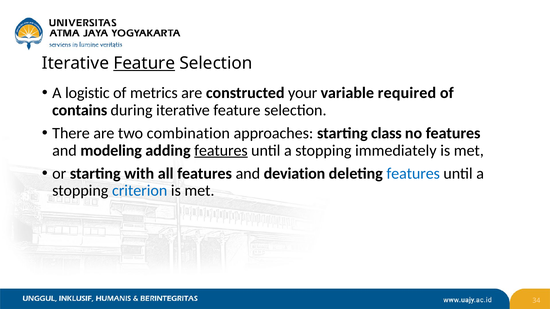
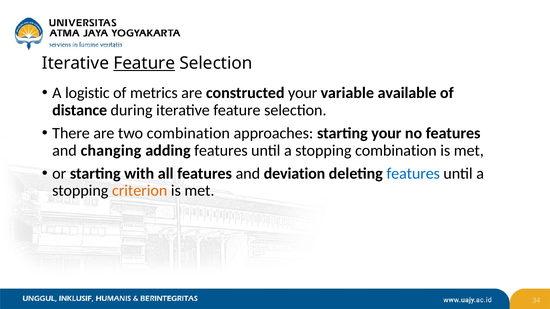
required: required -> available (407, 93)
contains: contains -> distance (80, 110)
starting class: class -> your (386, 133)
modeling: modeling -> changing (111, 151)
features underline: present -> none (221, 151)
stopping immediately: immediately -> combination (396, 151)
criterion colour: blue -> orange (140, 191)
